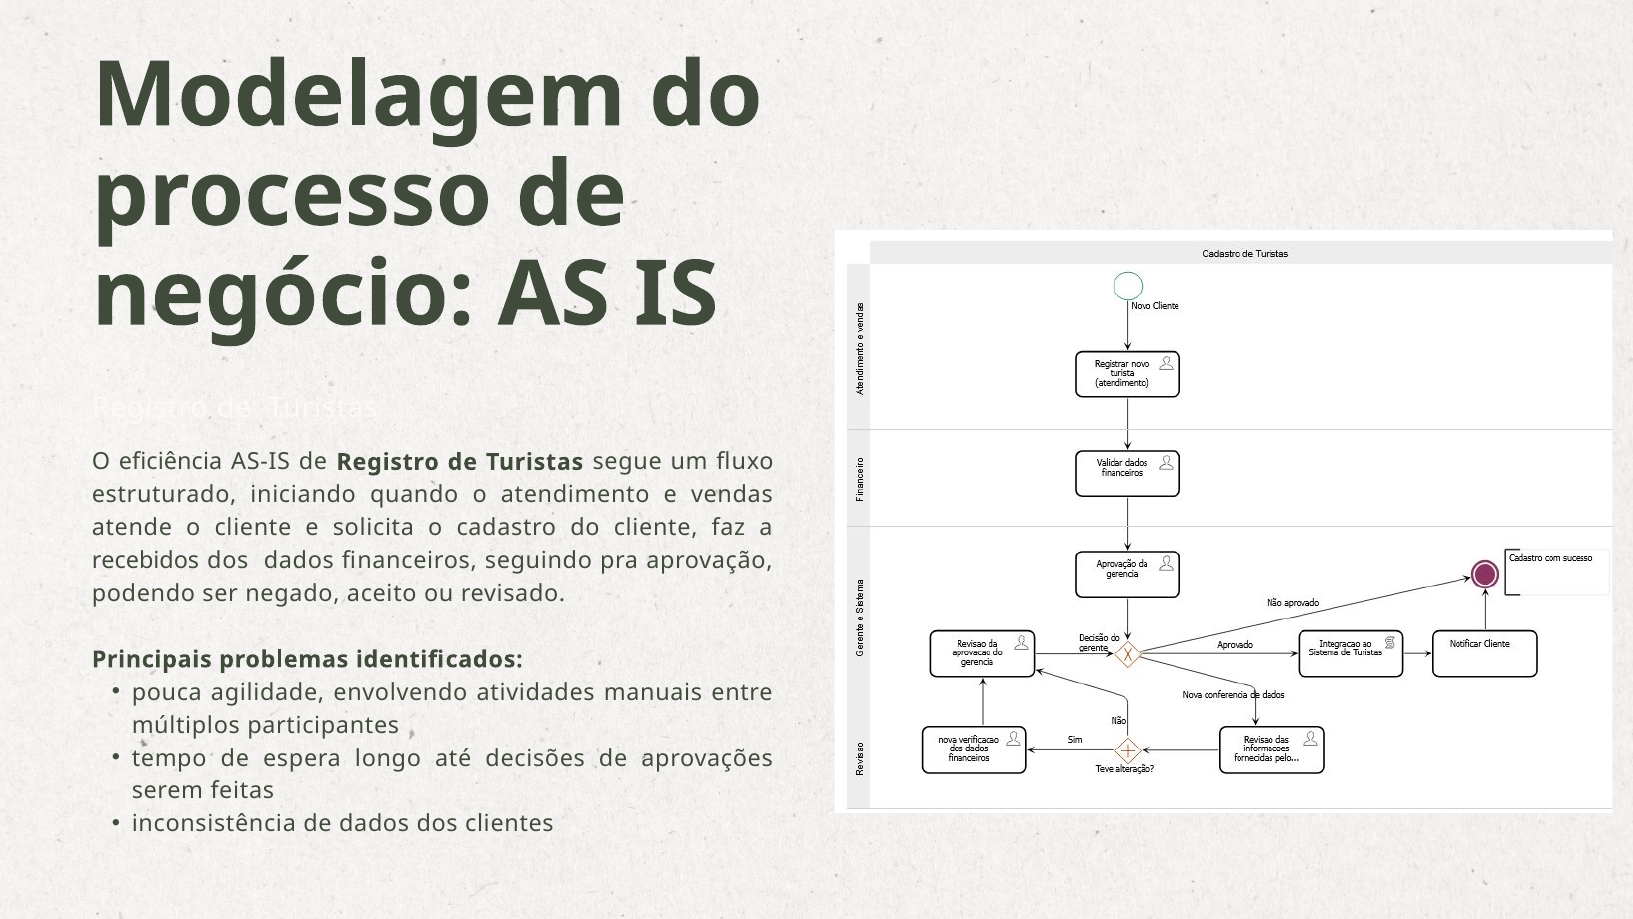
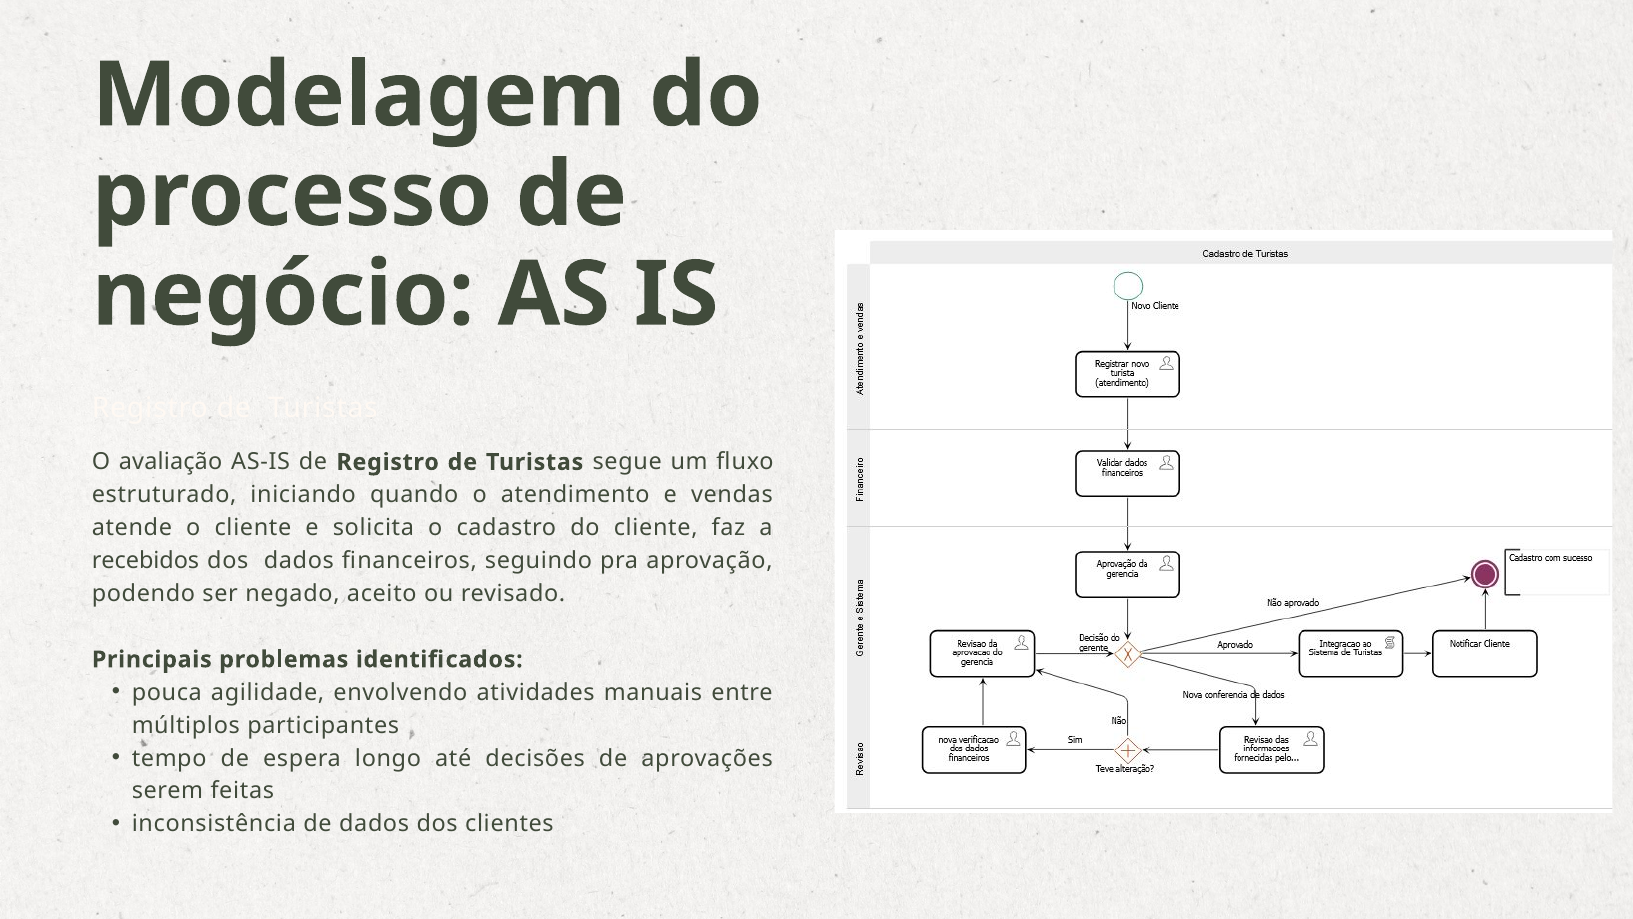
eficiência: eficiência -> avaliação (171, 462)
